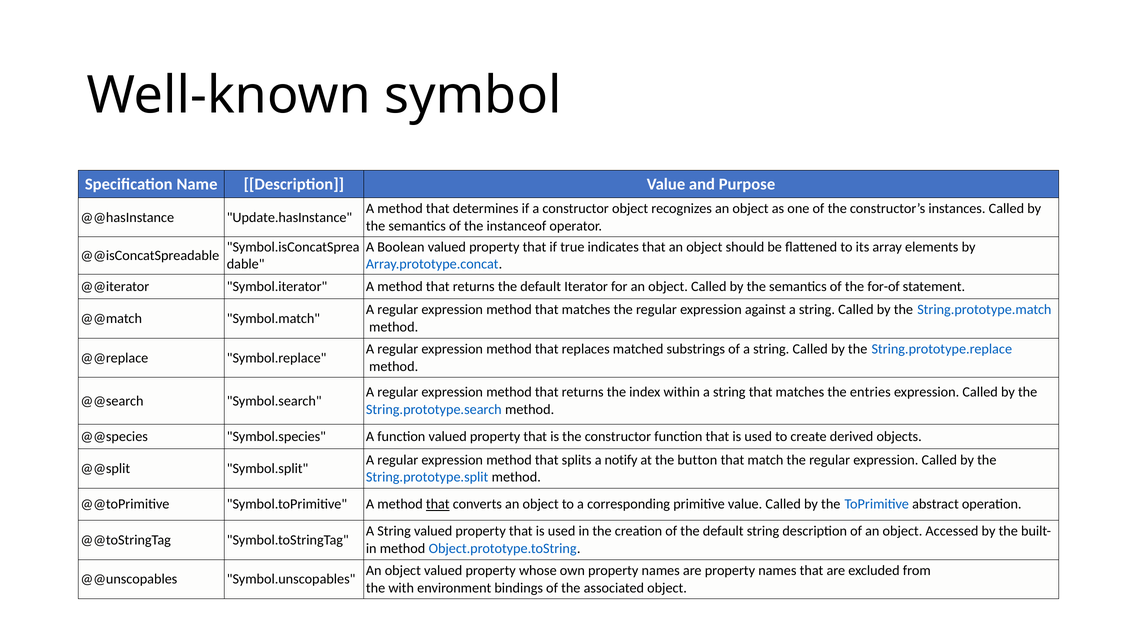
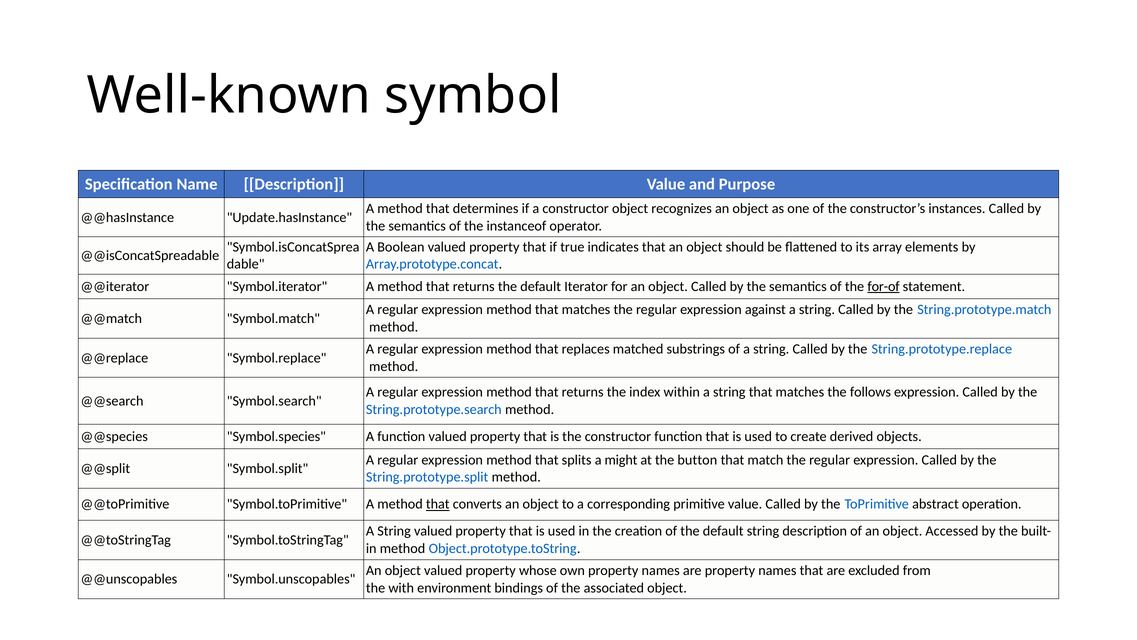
for-of underline: none -> present (884, 286)
entries: entries -> follows (870, 392)
notify: notify -> might (621, 460)
